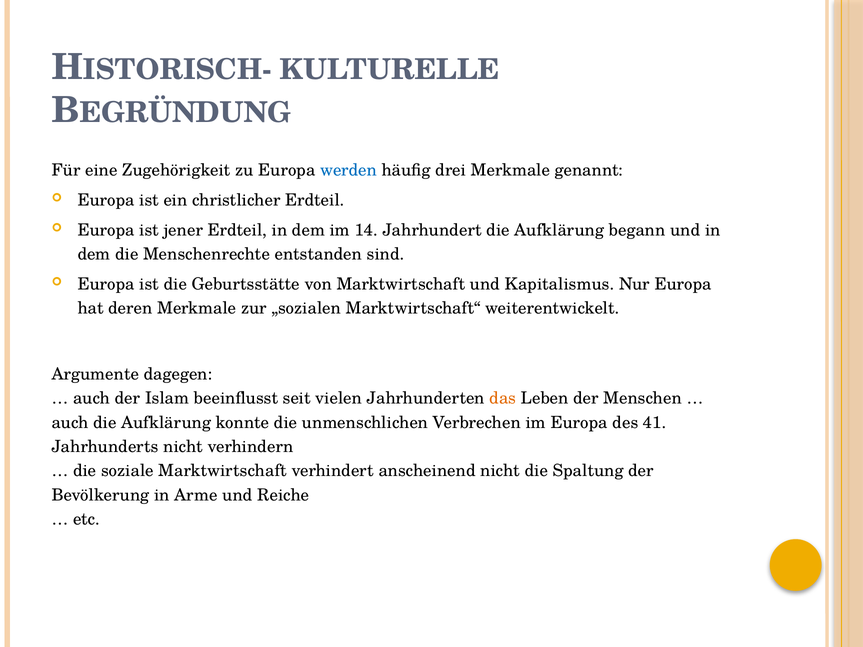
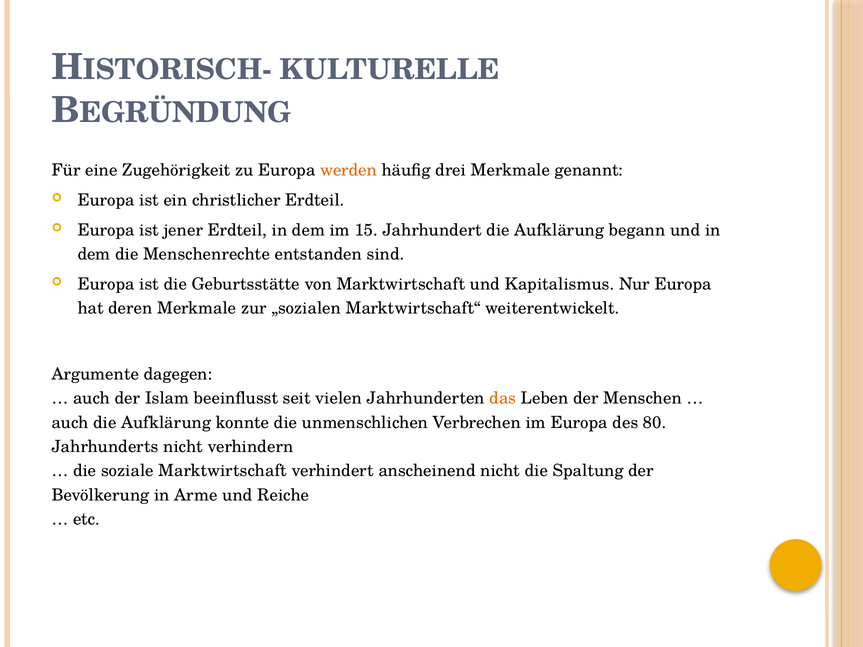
werden colour: blue -> orange (349, 171)
14: 14 -> 15 (366, 230)
41: 41 -> 80 (655, 423)
